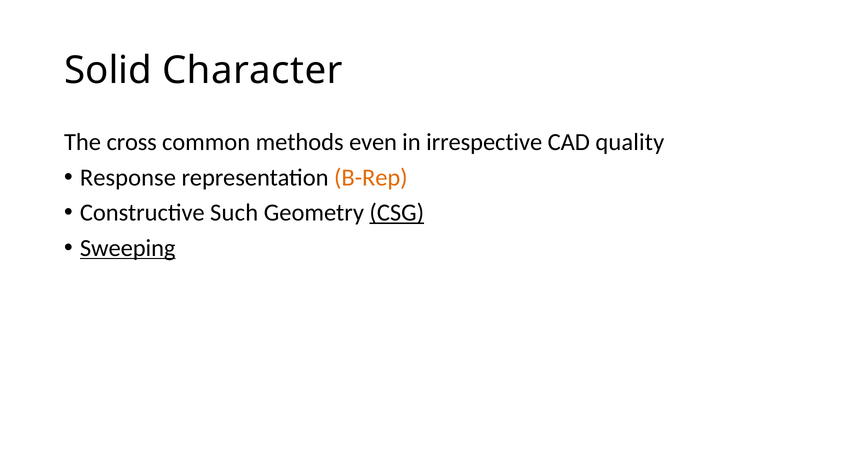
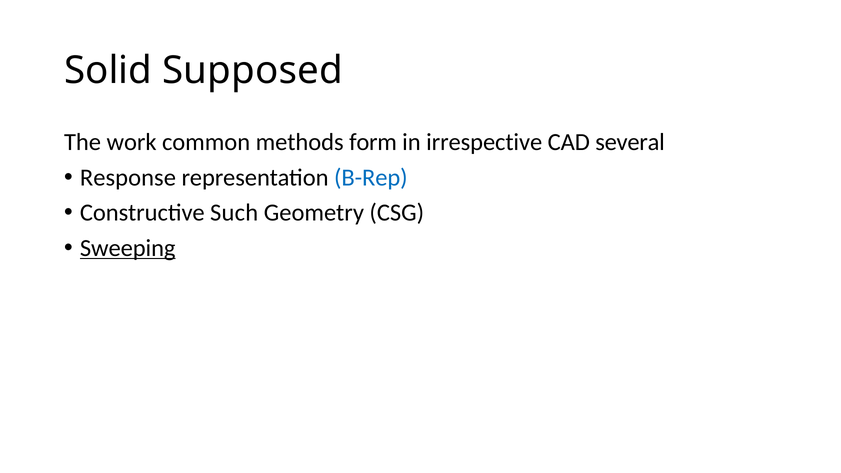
Character: Character -> Supposed (253, 71)
cross: cross -> work (132, 142)
even: even -> form (373, 142)
quality: quality -> several (630, 142)
B-Rep colour: orange -> blue (371, 177)
CSG underline: present -> none (397, 213)
